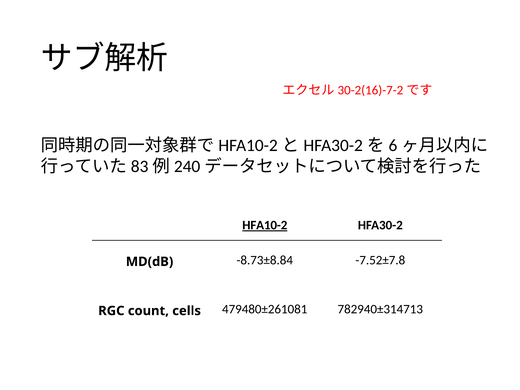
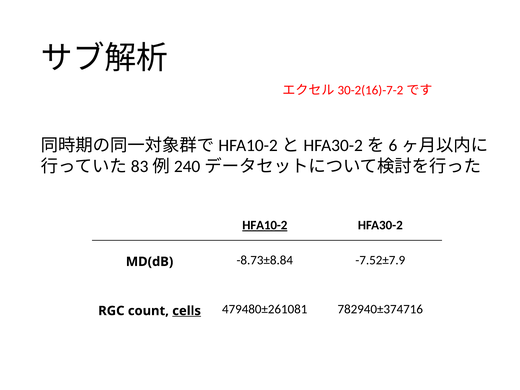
-7.52±7.8: -7.52±7.8 -> -7.52±7.9 (380, 260)
cells underline: none -> present (187, 311)
782940±314713: 782940±314713 -> 782940±374716 (380, 309)
